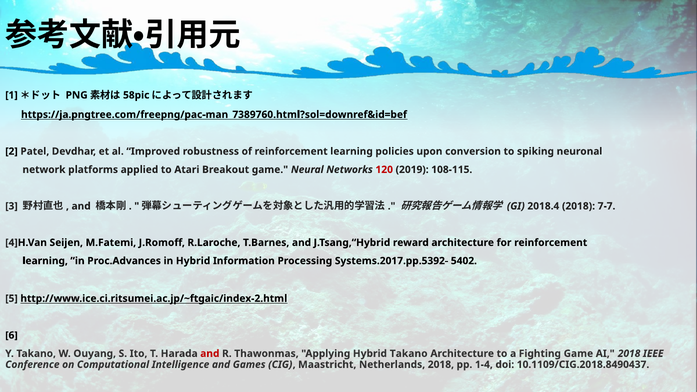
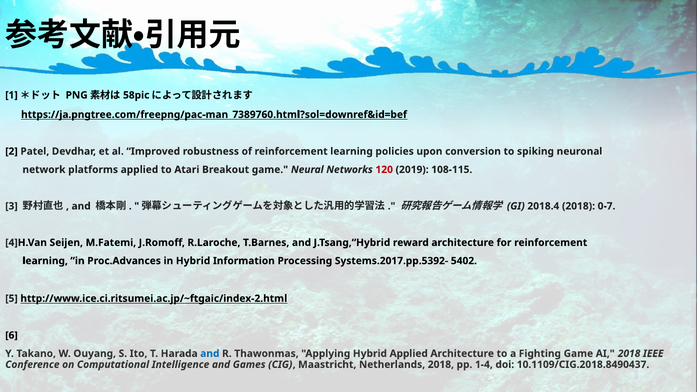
7-7: 7-7 -> 0-7 (607, 206)
and colour: red -> blue (210, 354)
Hybrid Takano: Takano -> Applied (409, 354)
